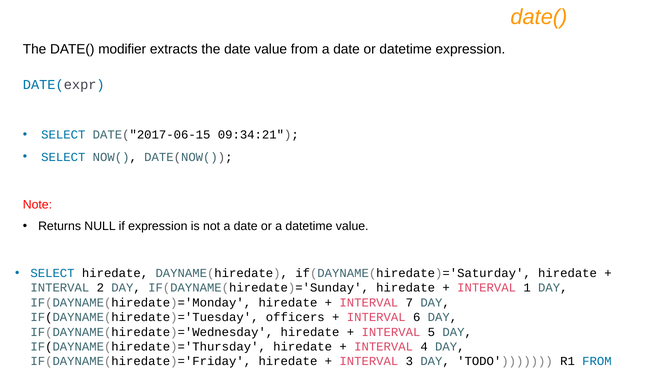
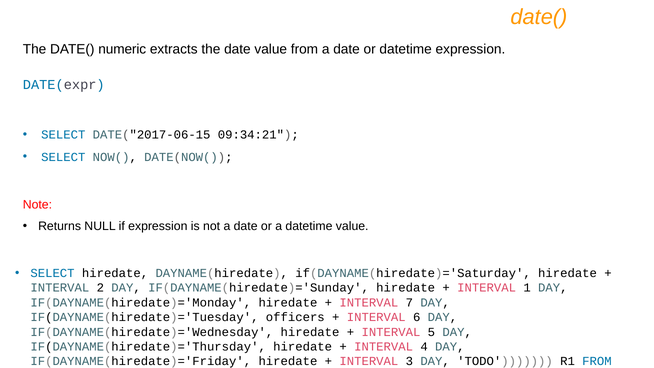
modifier: modifier -> numeric (122, 49)
